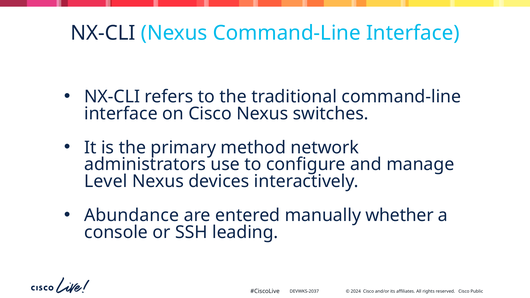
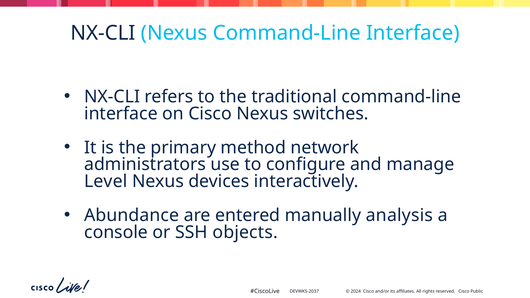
whether: whether -> analysis (399, 215)
leading: leading -> objects (245, 232)
